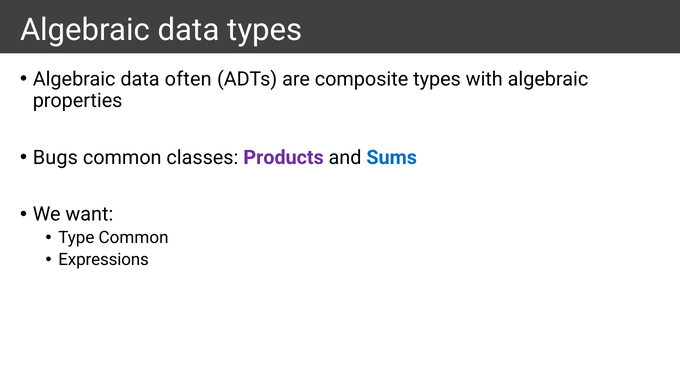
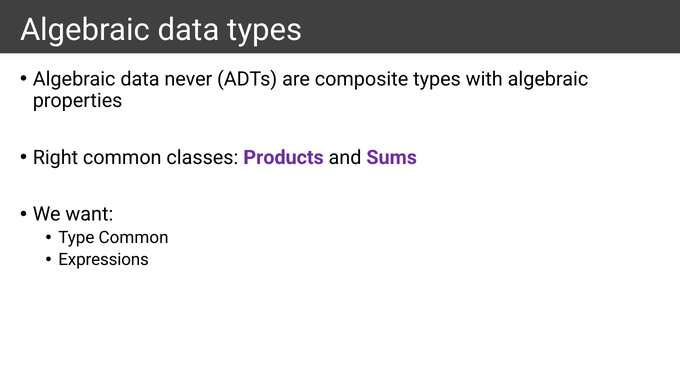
often: often -> never (188, 79)
Bugs: Bugs -> Right (55, 158)
Sums colour: blue -> purple (392, 158)
